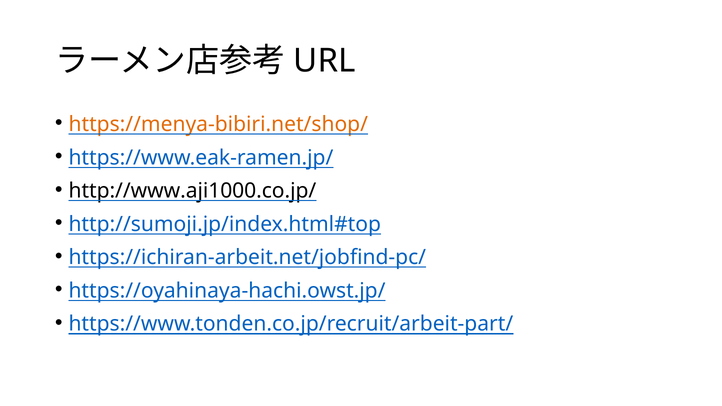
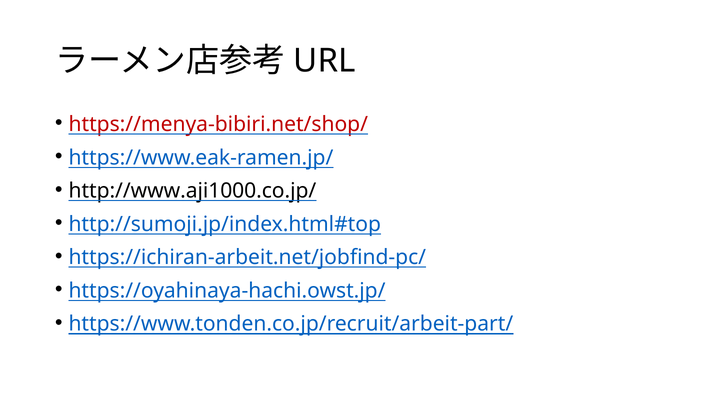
https://menya-bibiri.net/shop/ colour: orange -> red (218, 124)
